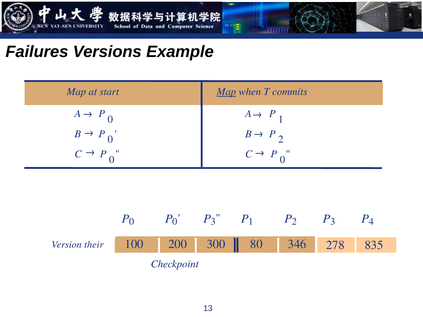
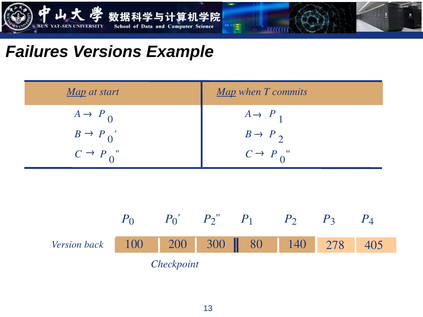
Map underline: none -> present (76, 92)
3: 3 -> 2 (213, 222)
their: their -> back (94, 245)
346: 346 -> 140 (297, 244)
835: 835 -> 405 (374, 245)
